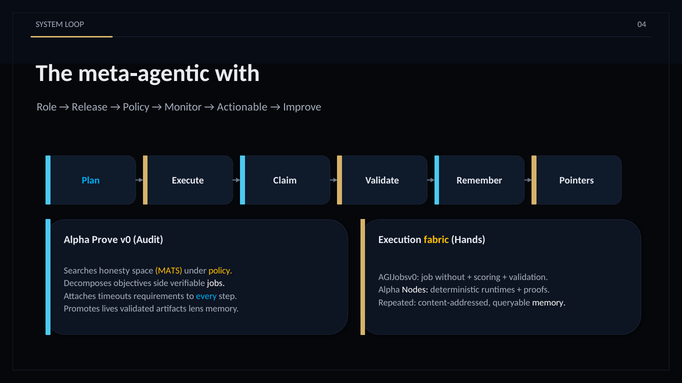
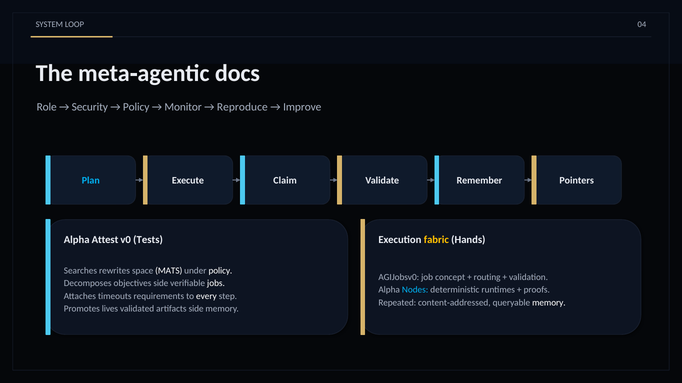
with: with -> docs (237, 73)
Release: Release -> Security (90, 107)
Actionable: Actionable -> Reproduce (242, 107)
Prove: Prove -> Attest (105, 240)
Audit: Audit -> Tests (148, 240)
honesty: honesty -> rewrites (114, 271)
MATS colour: yellow -> white (169, 271)
policy colour: yellow -> white (220, 271)
without: without -> concept (450, 277)
scoring: scoring -> routing (487, 277)
Nodes colour: white -> light blue (415, 290)
every colour: light blue -> white (206, 297)
artifacts lens: lens -> side (196, 309)
